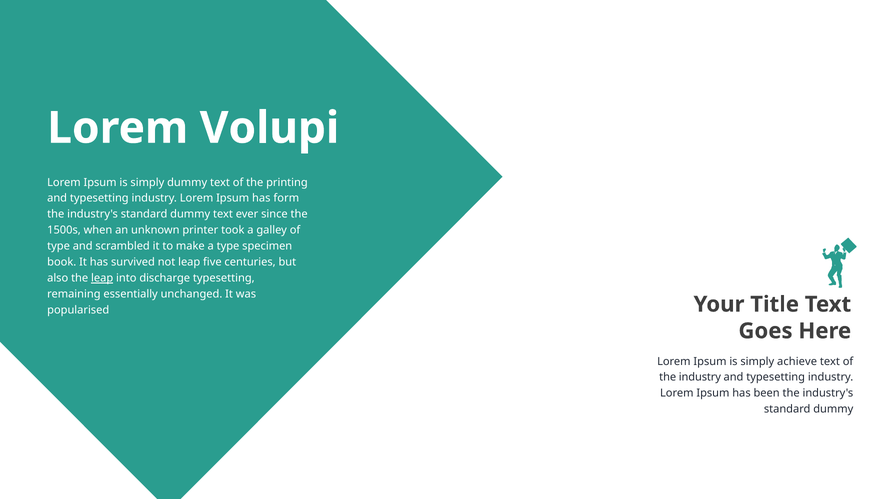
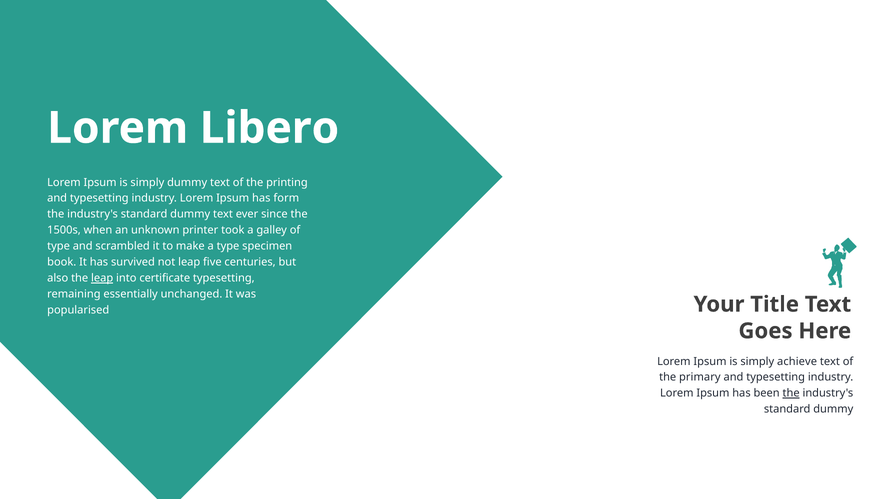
Volupi: Volupi -> Libero (269, 128)
discharge: discharge -> certificate (165, 278)
the industry: industry -> primary (700, 377)
the underline: none -> present (791, 393)
